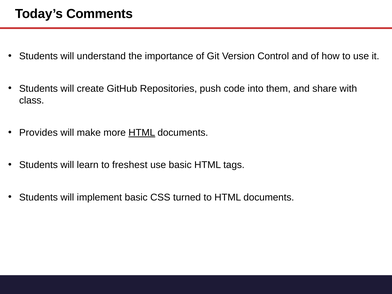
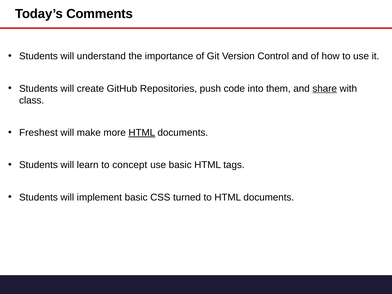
share underline: none -> present (325, 89)
Provides: Provides -> Freshest (38, 133)
freshest: freshest -> concept (130, 165)
